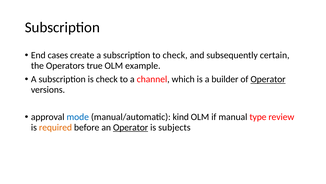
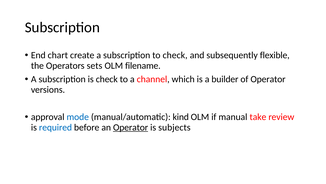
cases: cases -> chart (58, 55)
certain: certain -> flexible (275, 55)
true: true -> sets (95, 65)
example: example -> filename (143, 65)
Operator underline: present -> none (268, 79)
type: type -> take (258, 117)
required colour: orange -> blue (55, 127)
